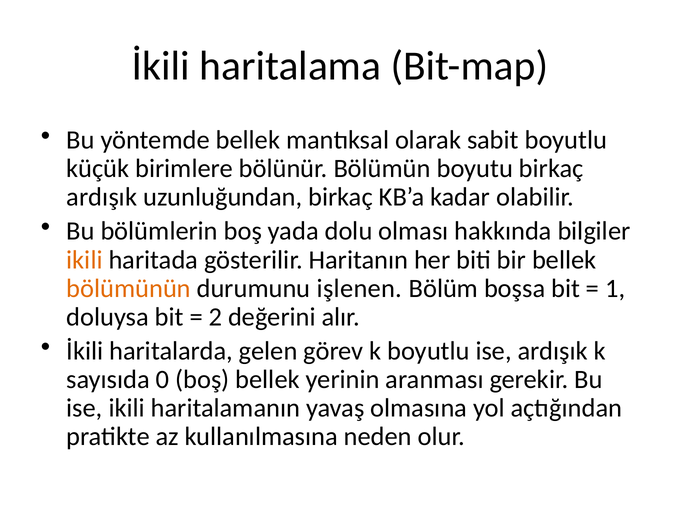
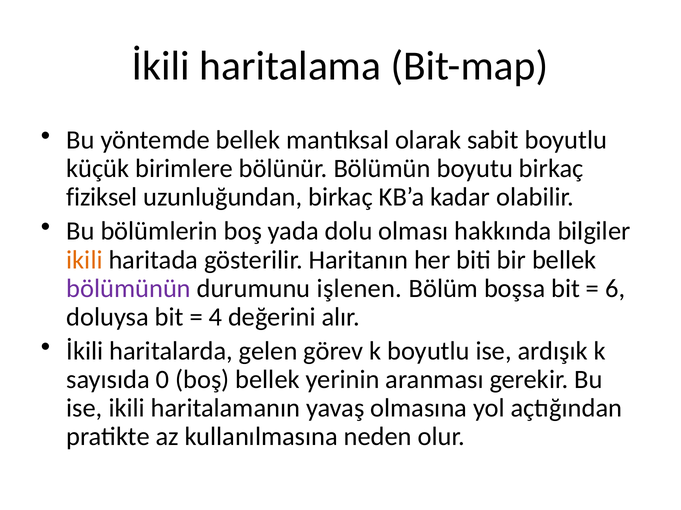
ardışık: ardışık -> fiziksel (102, 198)
bölümünün colour: orange -> purple (129, 289)
1: 1 -> 6 (615, 289)
2: 2 -> 4 (215, 317)
